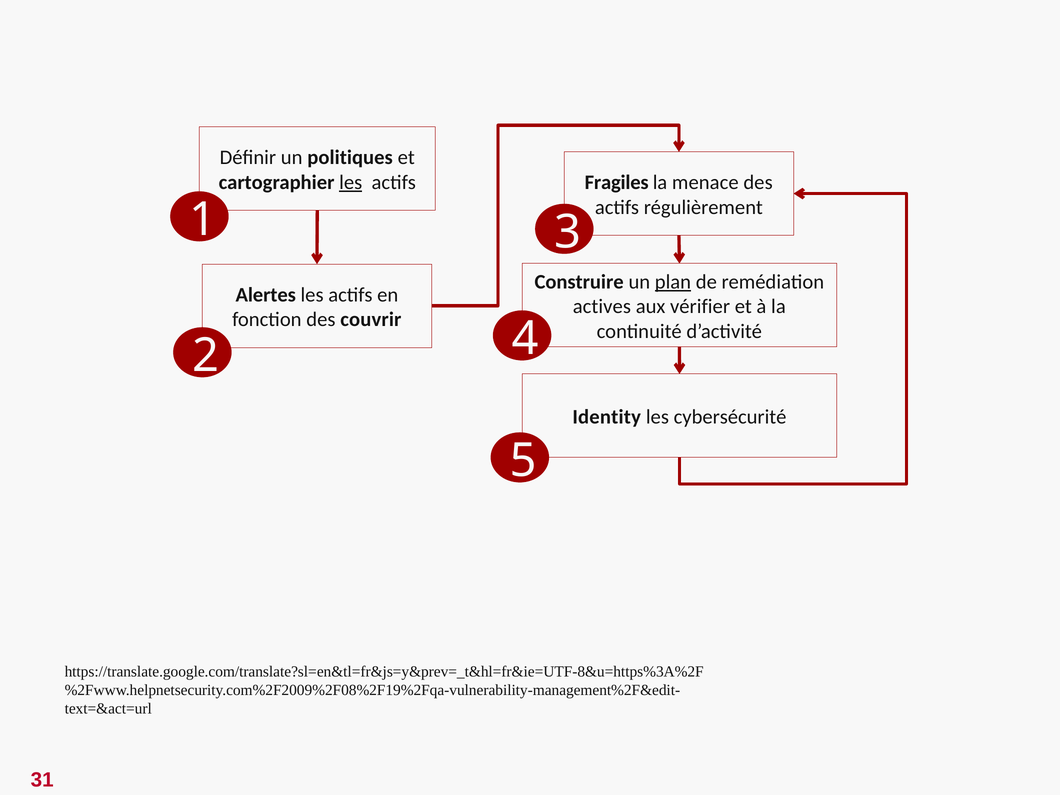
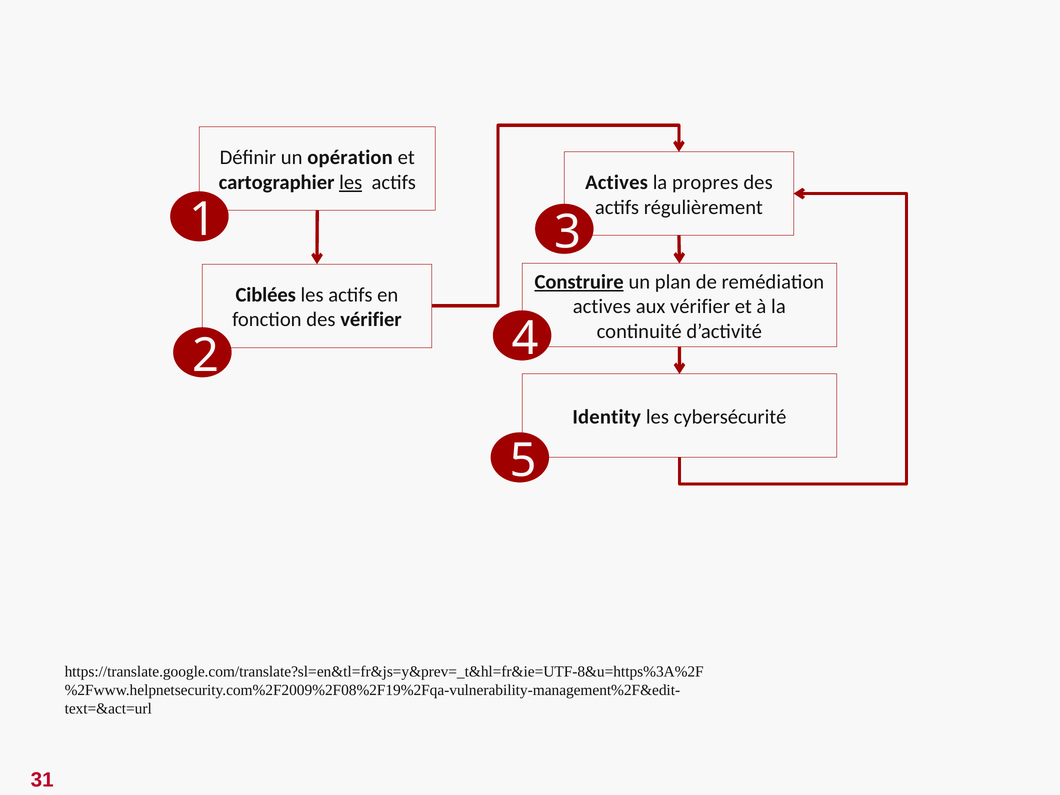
politiques: politiques -> opération (350, 158)
Fragiles: Fragiles -> Actives (617, 183)
menace: menace -> propres (705, 183)
Construire underline: none -> present (579, 282)
plan underline: present -> none (673, 282)
Alertes: Alertes -> Ciblées (266, 295)
des couvrir: couvrir -> vérifier (371, 320)
